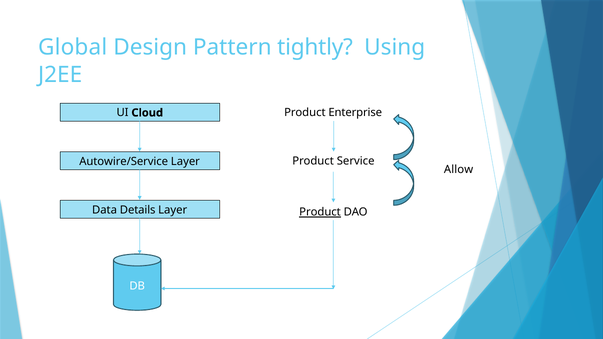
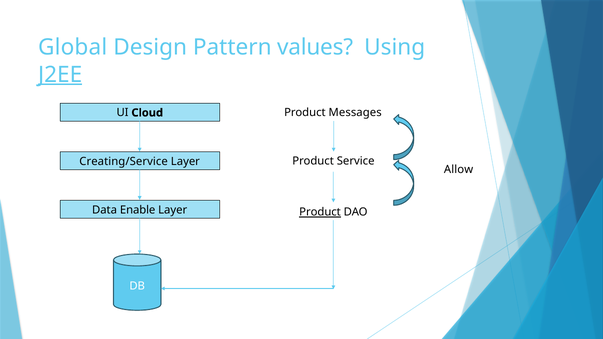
tightly: tightly -> values (315, 48)
J2EE underline: none -> present (60, 75)
Enterprise: Enterprise -> Messages (355, 112)
Autowire/Service: Autowire/Service -> Creating/Service (124, 161)
Details: Details -> Enable (138, 210)
